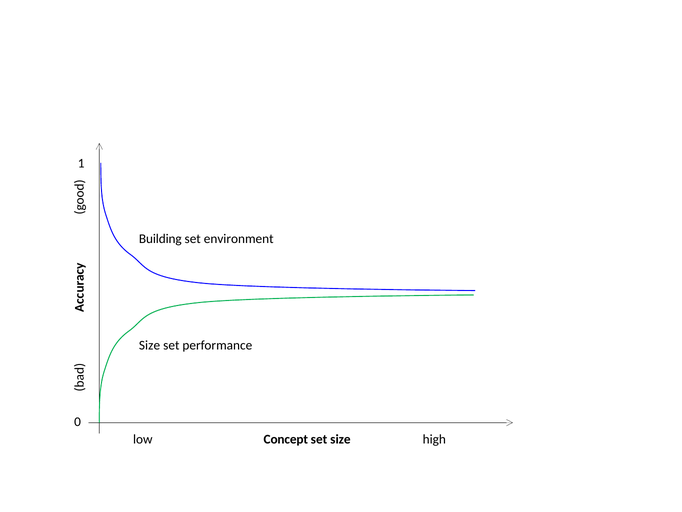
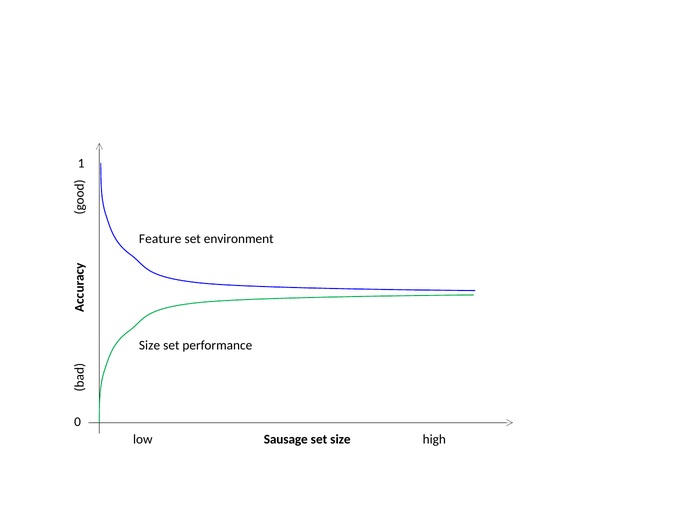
Building: Building -> Feature (160, 239)
Concept: Concept -> Sausage (286, 439)
